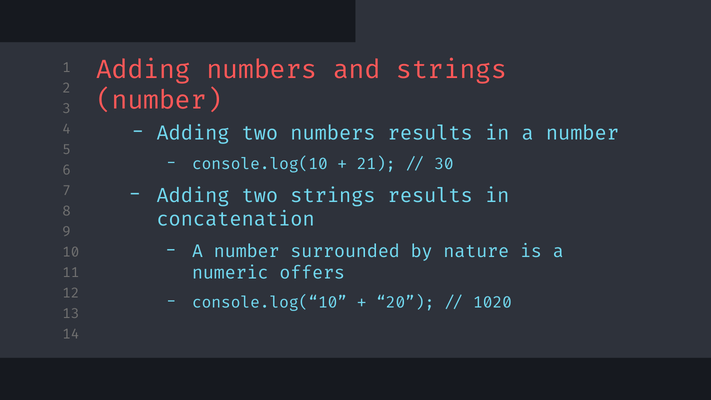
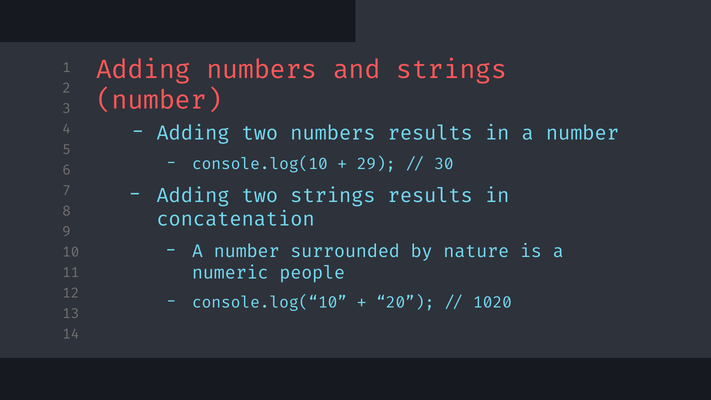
21: 21 -> 29 (376, 164)
offers: offers -> people (312, 273)
